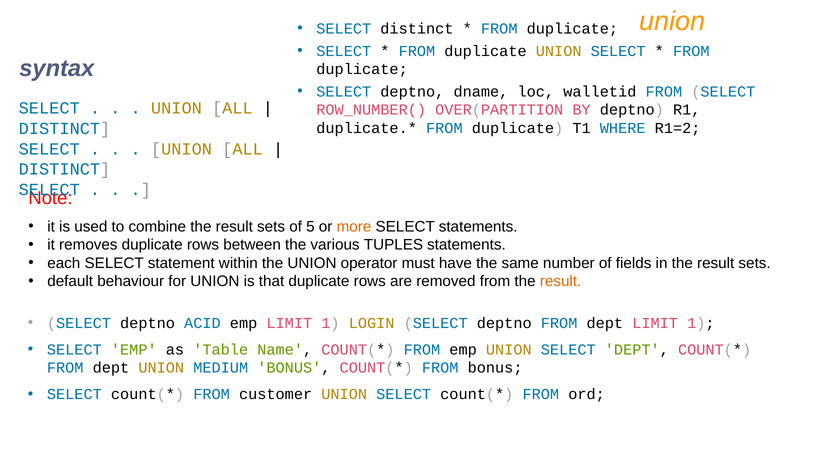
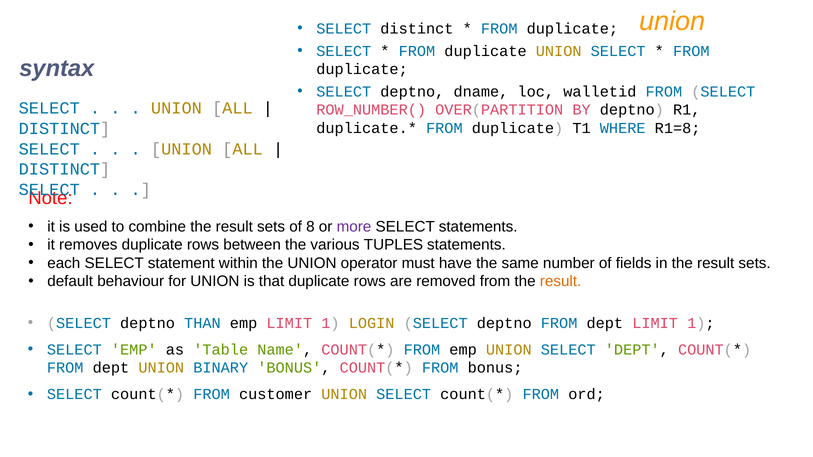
R1=2: R1=2 -> R1=8 (678, 128)
5: 5 -> 8 (310, 227)
more colour: orange -> purple (354, 227)
ACID: ACID -> THAN (202, 323)
MEDIUM: MEDIUM -> BINARY (221, 368)
